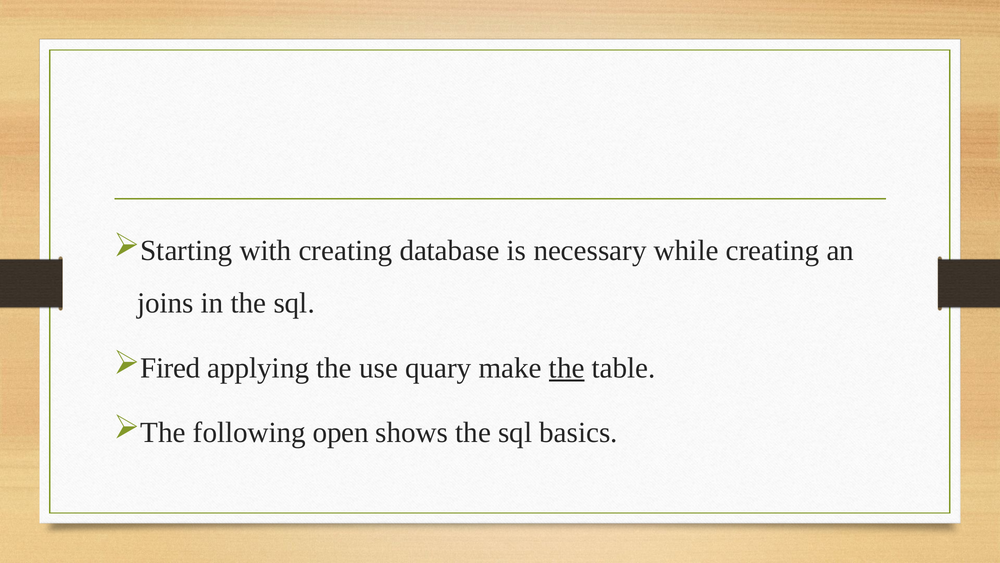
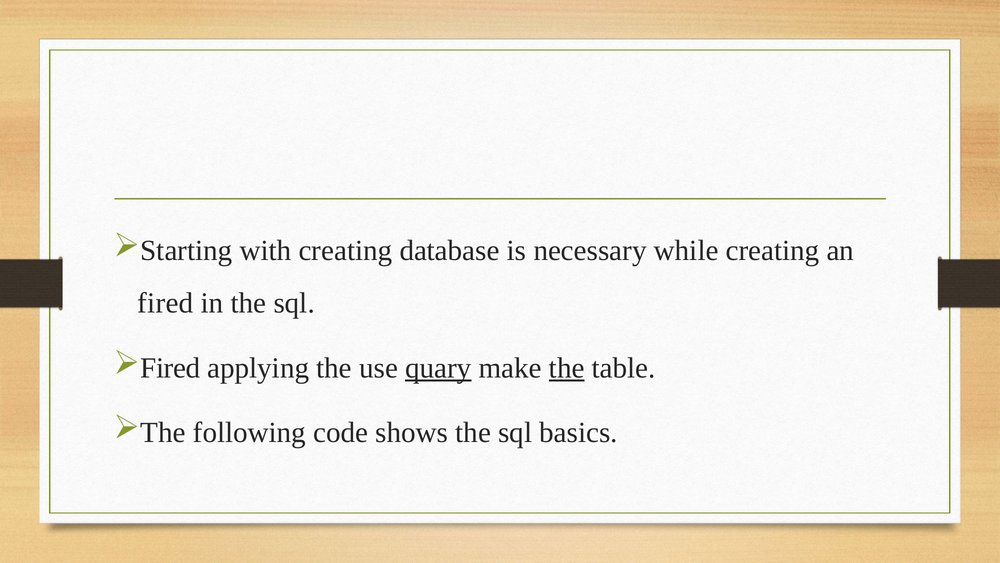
joins: joins -> fired (165, 303)
quary underline: none -> present (438, 368)
open: open -> code (341, 432)
